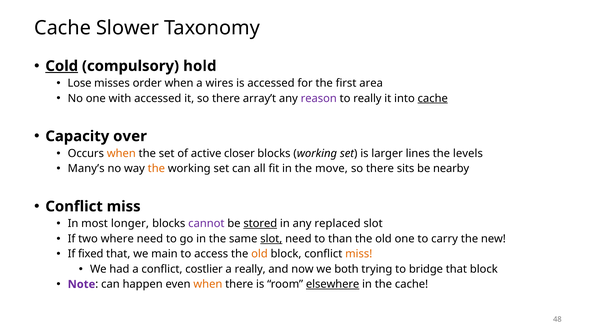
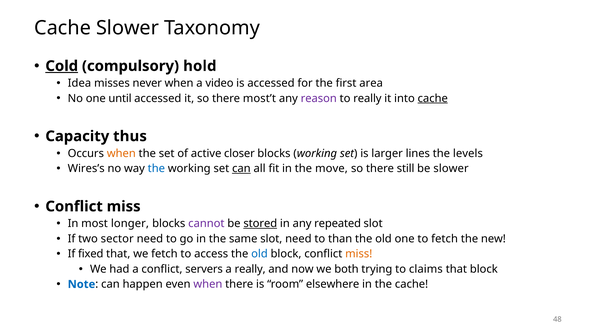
Lose: Lose -> Idea (79, 83)
order: order -> never (147, 83)
wires: wires -> video (220, 83)
with: with -> until (120, 98)
array’t: array’t -> most’t (259, 98)
over: over -> thus (130, 136)
Many’s: Many’s -> Wires’s (86, 169)
the colour: orange -> blue (156, 169)
can underline: none -> present (241, 169)
sits: sits -> still (406, 169)
be nearby: nearby -> slower (451, 169)
replaced: replaced -> repeated (338, 224)
where: where -> sector (117, 239)
slot underline: present -> none (271, 239)
to carry: carry -> fetch (445, 239)
we main: main -> fetch (164, 254)
old colour: orange -> blue (259, 254)
costlier: costlier -> servers (204, 269)
bridge: bridge -> claims (426, 269)
Note colour: purple -> blue (81, 284)
when colour: orange -> purple (208, 284)
elsewhere underline: present -> none (333, 284)
